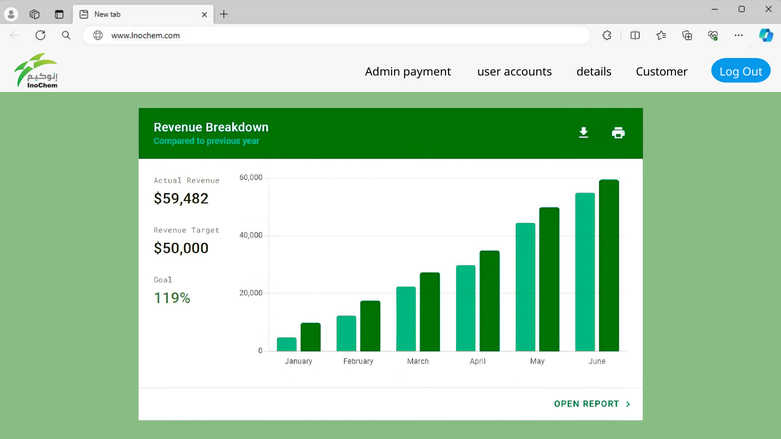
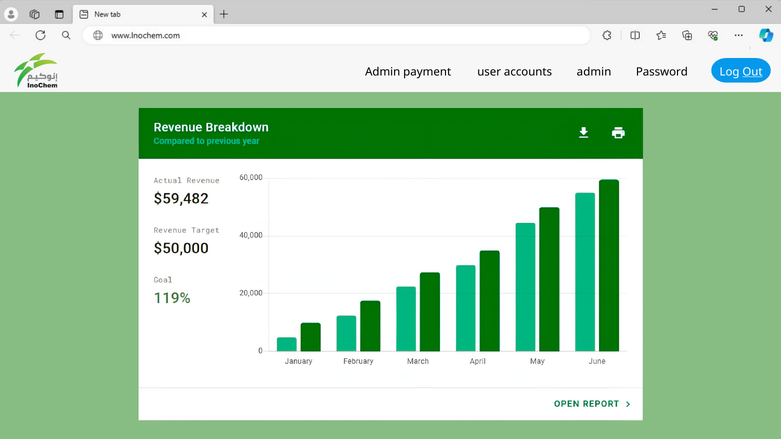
details: details -> admin (594, 72)
Customer: Customer -> Password (662, 72)
Out underline: none -> present (752, 72)
